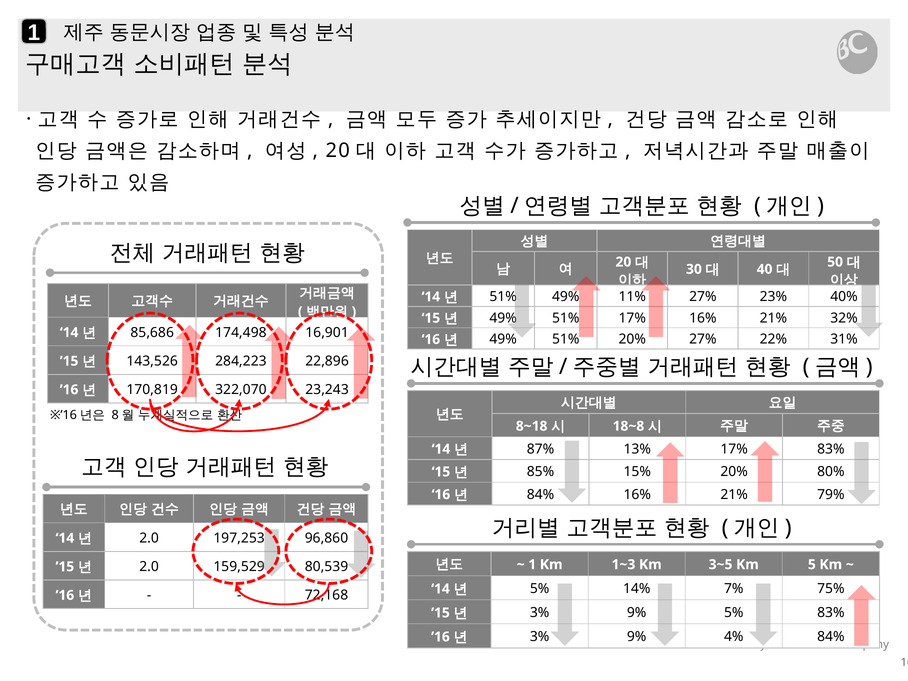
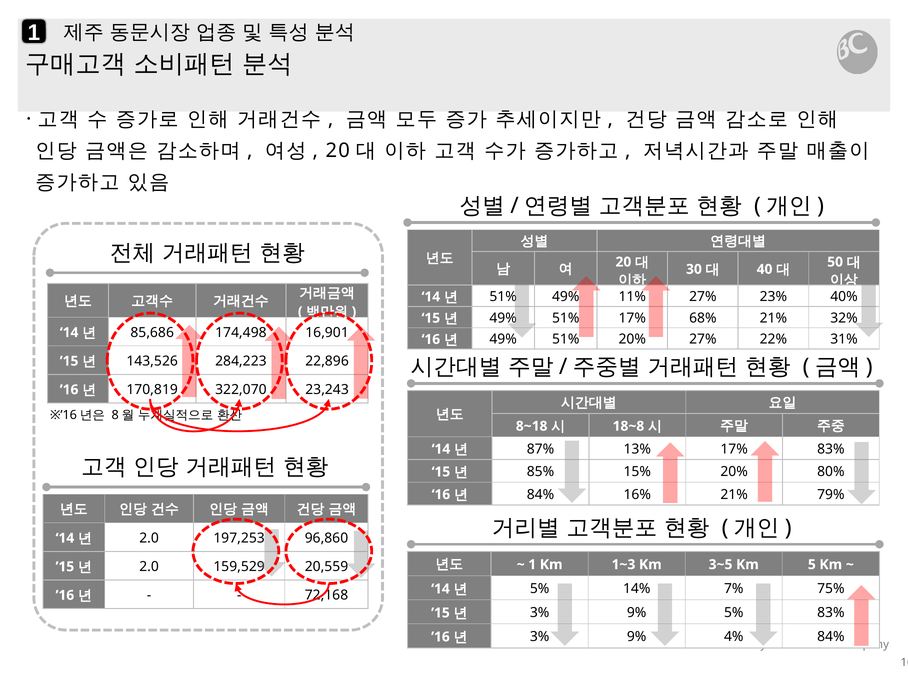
16%: 16% -> 68% (703, 318)
80,539: 80,539 -> 20,559 (326, 567)
